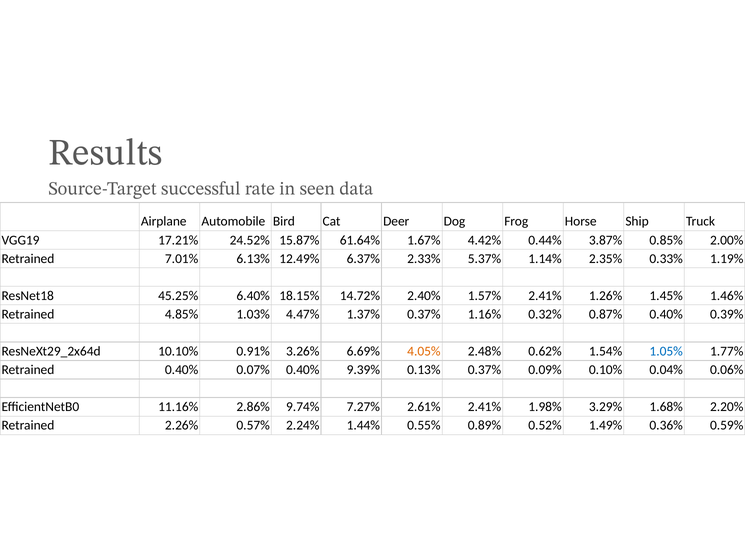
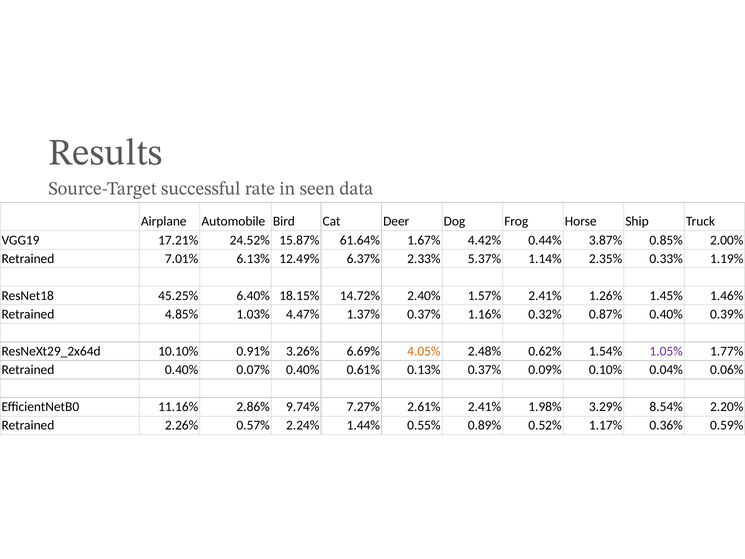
1.05% colour: blue -> purple (666, 351)
9.39%: 9.39% -> 0.61% (363, 370)
1.68%: 1.68% -> 8.54% (666, 407)
1.49%: 1.49% -> 1.17% (606, 425)
